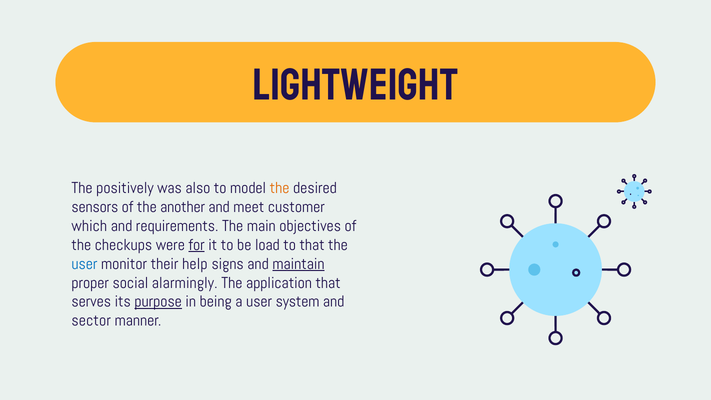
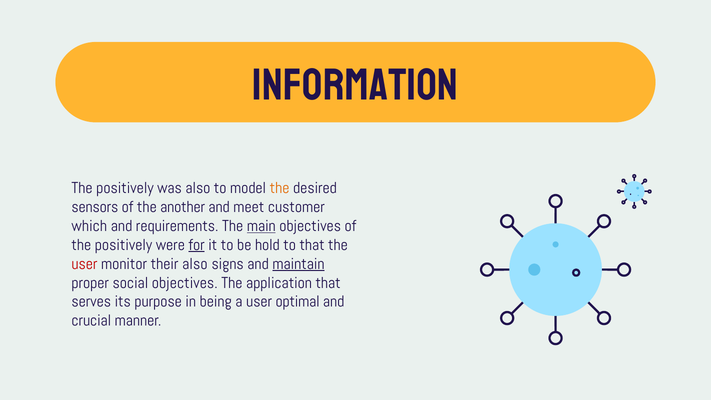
Lightweight: Lightweight -> Information (355, 85)
main underline: none -> present (261, 226)
checkups: checkups -> positively (123, 245)
load: load -> hold (267, 245)
user colour: blue -> red (84, 264)
their help: help -> also (195, 264)
social alarmingly: alarmingly -> objectives (185, 283)
purpose underline: present -> none (158, 302)
system: system -> optimal (298, 302)
sector: sector -> crucial (91, 321)
